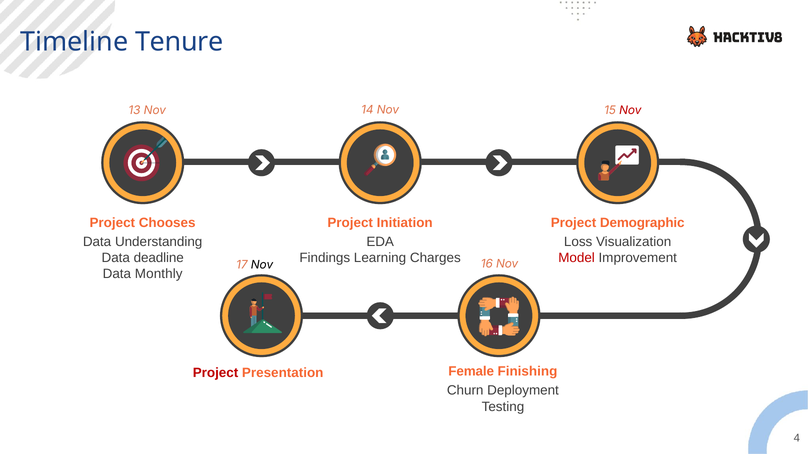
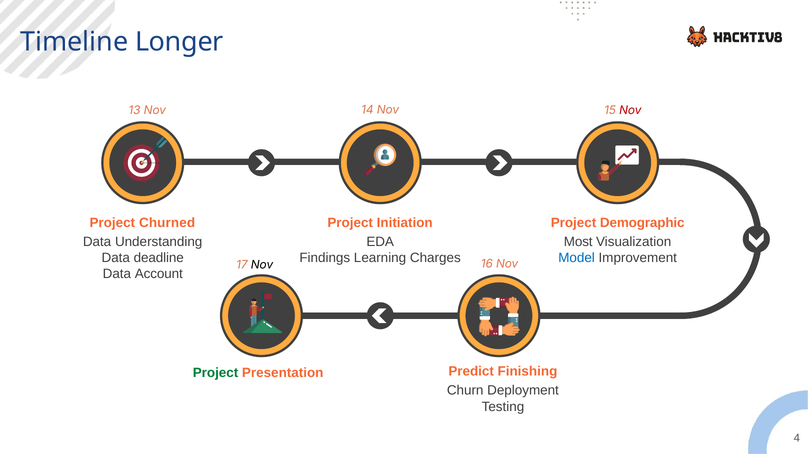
Tenure: Tenure -> Longer (179, 42)
Chooses: Chooses -> Churned (167, 223)
Loss: Loss -> Most (578, 242)
Model colour: red -> blue (577, 258)
Monthly: Monthly -> Account (159, 274)
Female: Female -> Predict (471, 372)
Project colour: red -> green (216, 373)
